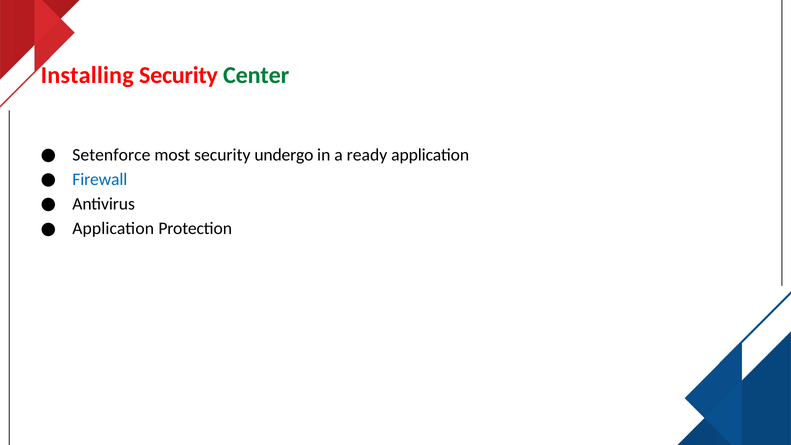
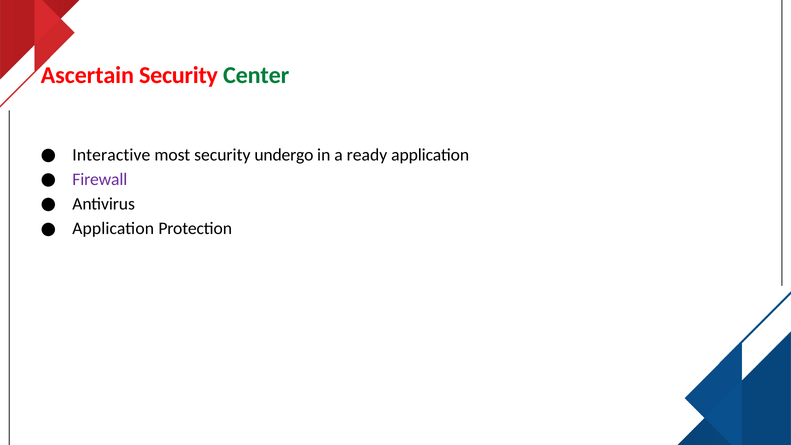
Installing: Installing -> Ascertain (87, 75)
Setenforce: Setenforce -> Interactive (111, 155)
Firewall colour: blue -> purple (100, 179)
